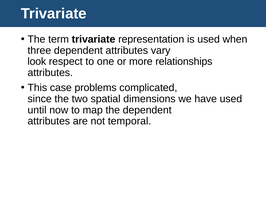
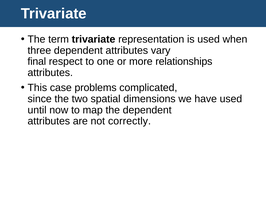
look: look -> final (37, 61)
temporal: temporal -> correctly (129, 121)
